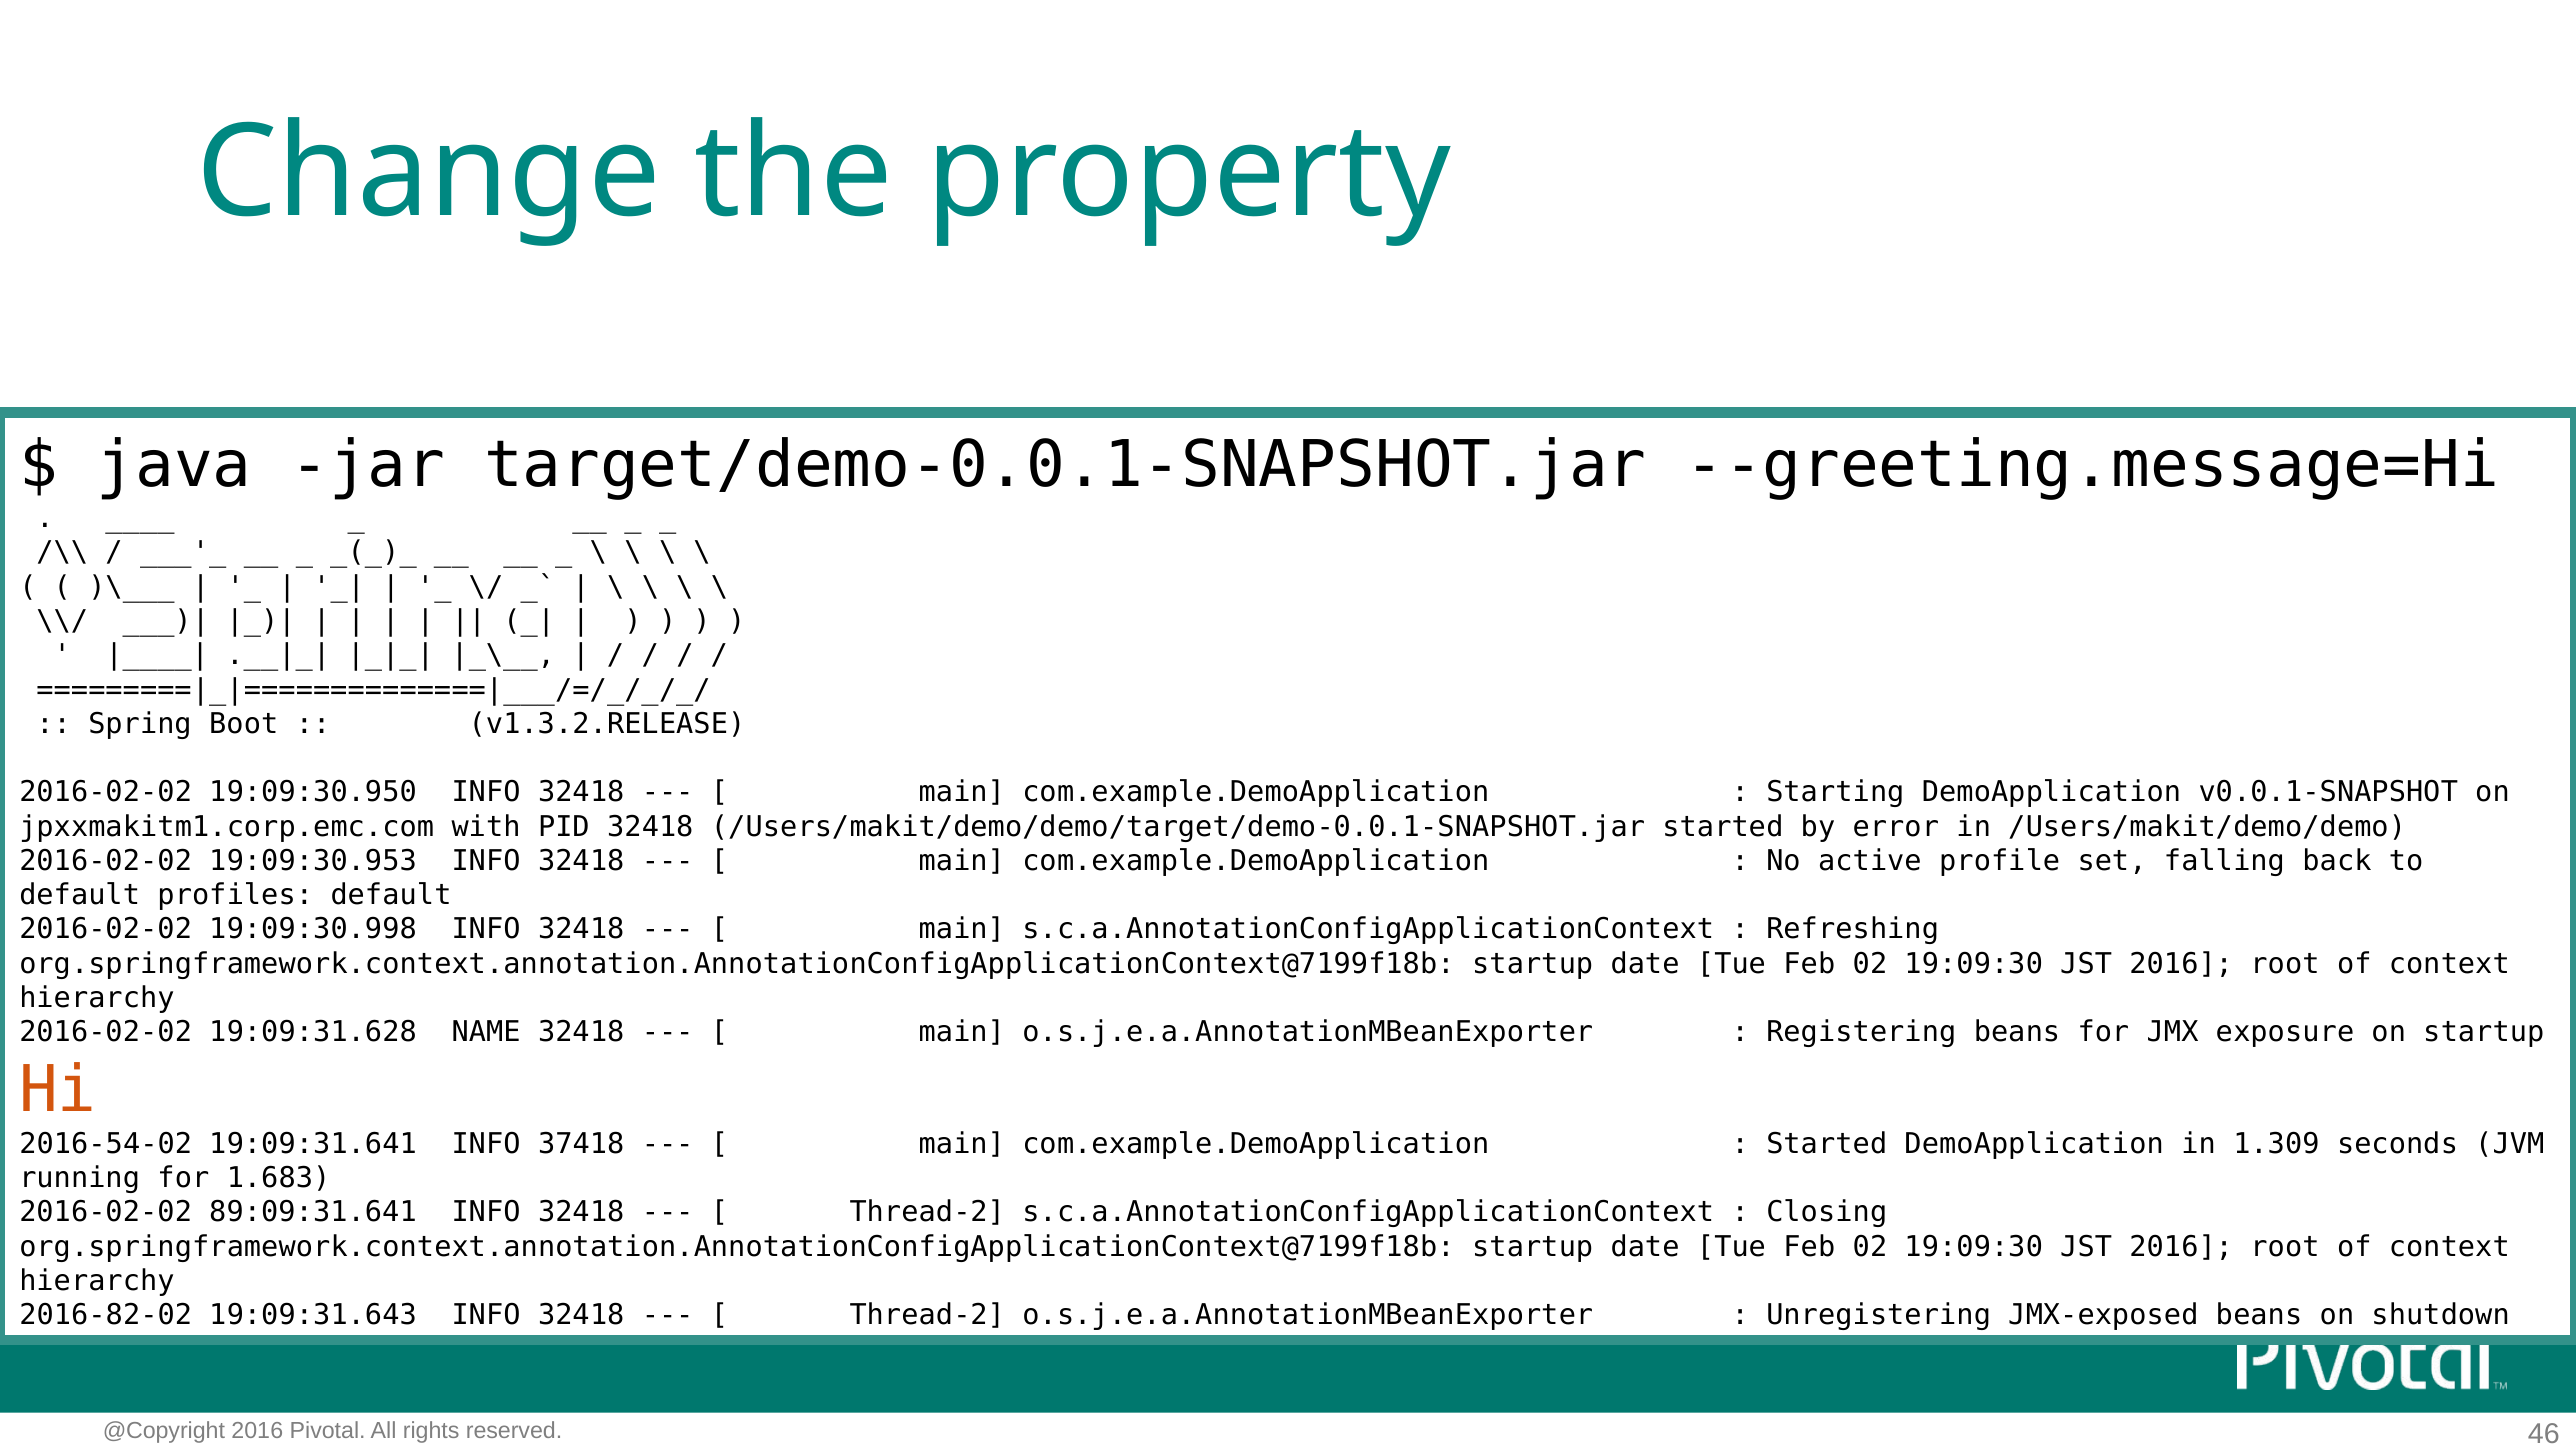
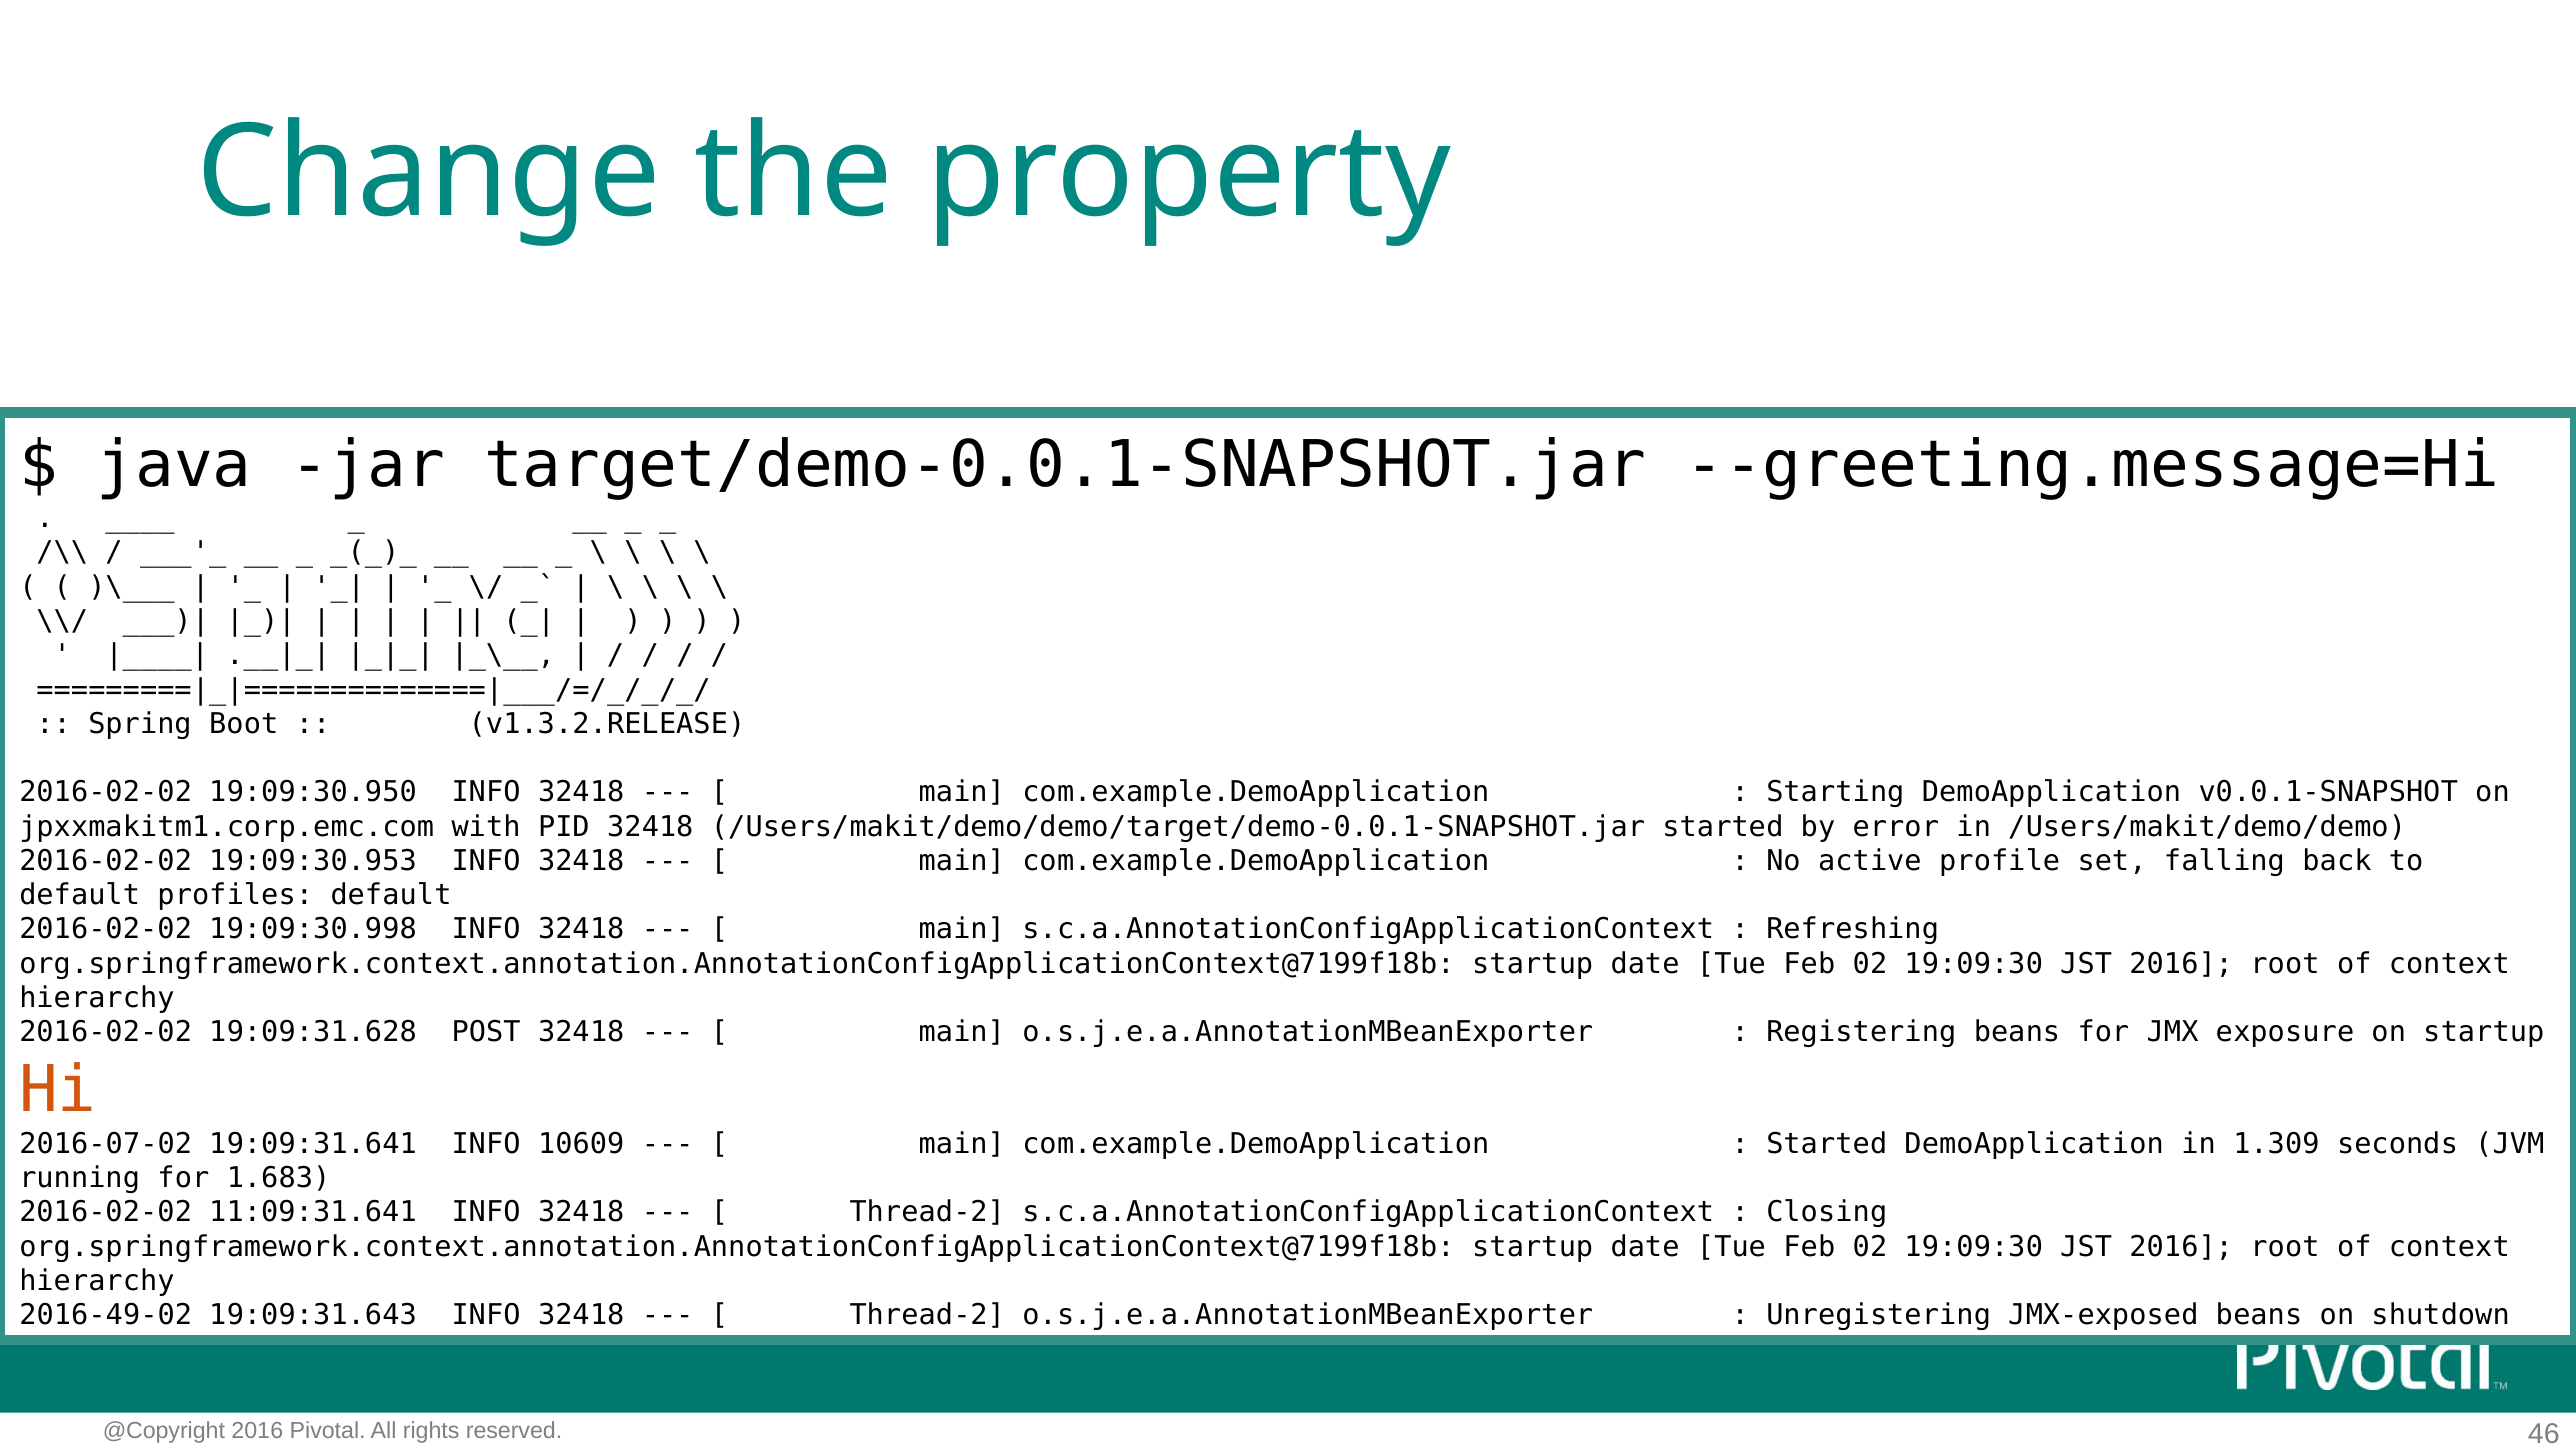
NAME: NAME -> POST (486, 1032)
2016-54-02: 2016-54-02 -> 2016-07-02 (106, 1144)
37418: 37418 -> 10609 (581, 1144)
89:09:31.641: 89:09:31.641 -> 11:09:31.641 (313, 1213)
2016-82-02: 2016-82-02 -> 2016-49-02 (106, 1315)
